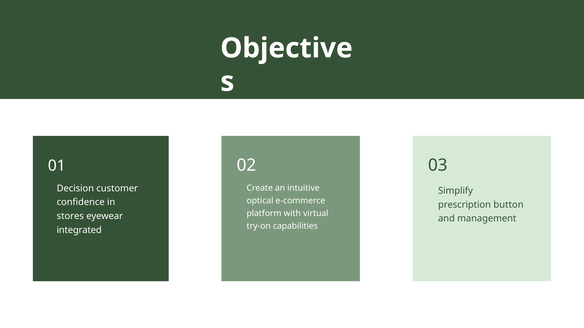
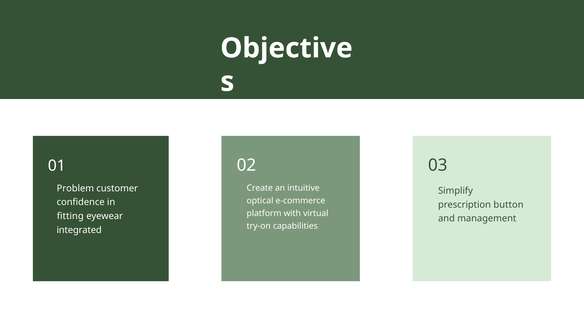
Decision: Decision -> Problem (75, 189)
stores: stores -> fitting (70, 217)
